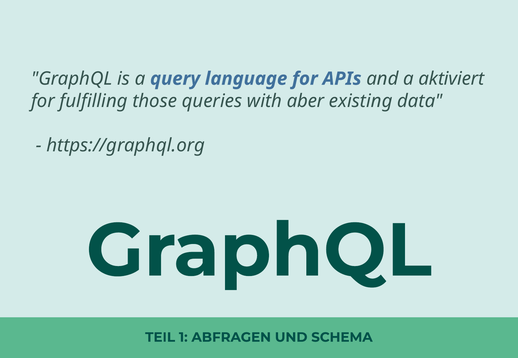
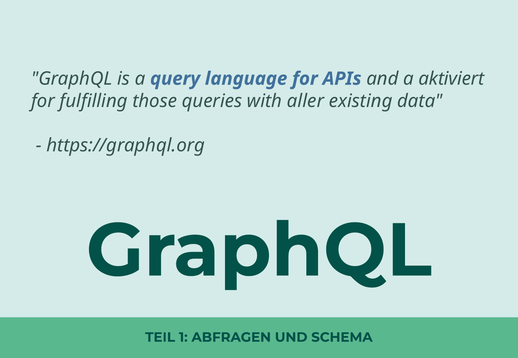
aber: aber -> aller (305, 101)
